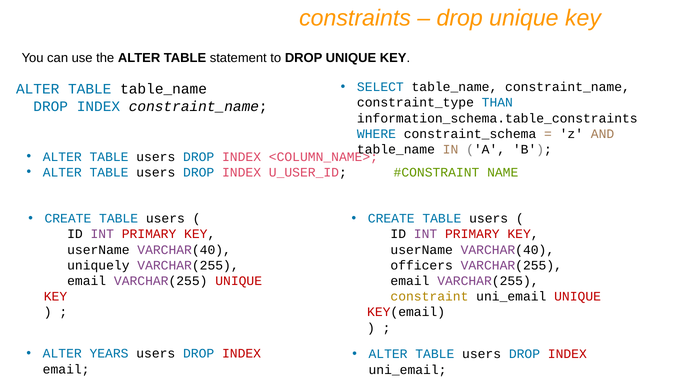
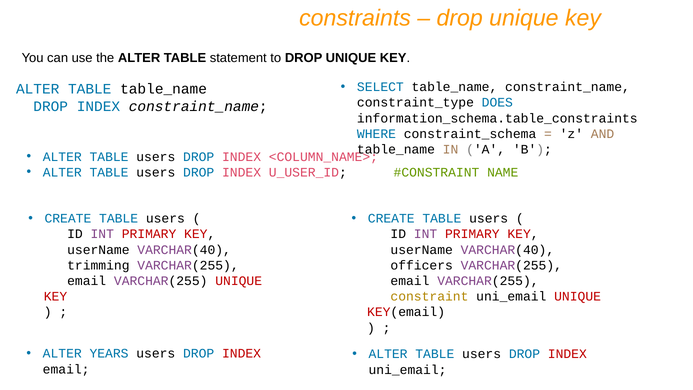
THAN: THAN -> DOES (497, 103)
uniquely: uniquely -> trimming (98, 265)
